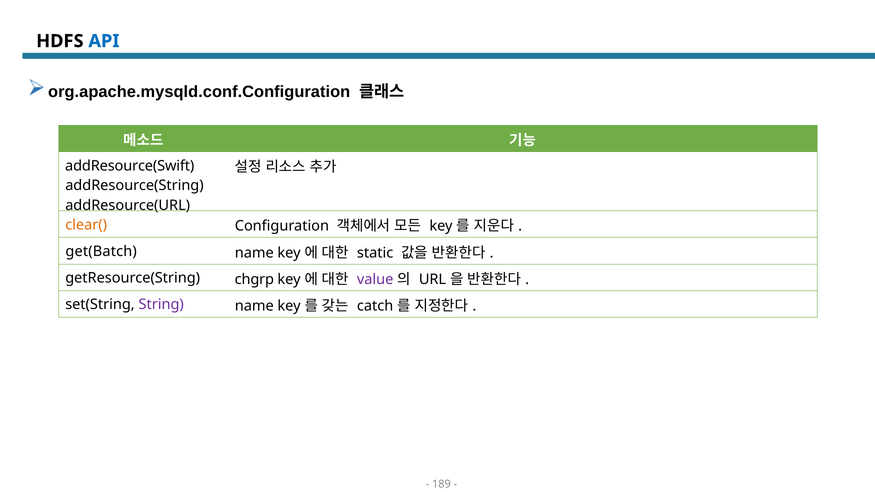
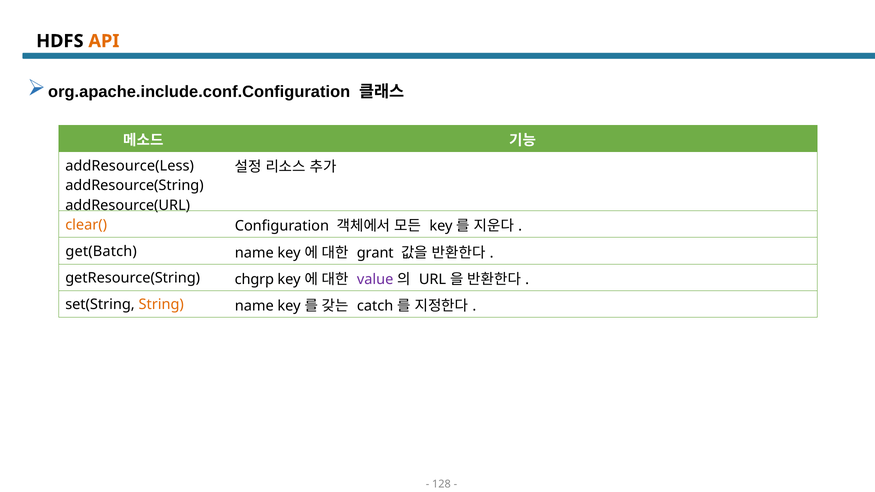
API colour: blue -> orange (104, 41)
org.apache.mysqld.conf.Configuration: org.apache.mysqld.conf.Configuration -> org.apache.include.conf.Configuration (199, 92)
addResource(Swift: addResource(Swift -> addResource(Less (130, 166)
static: static -> grant (375, 253)
String colour: purple -> orange (161, 305)
189: 189 -> 128 (441, 484)
